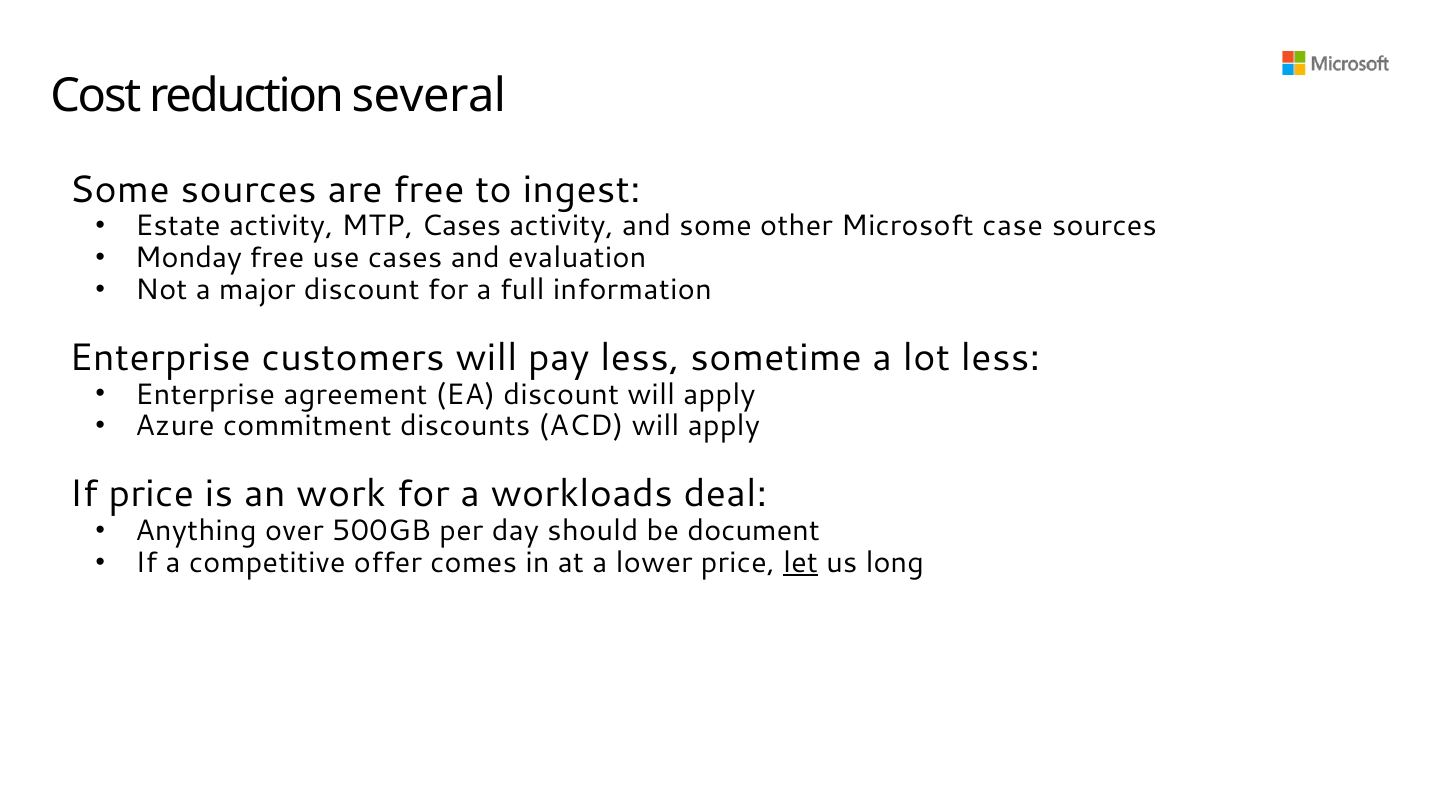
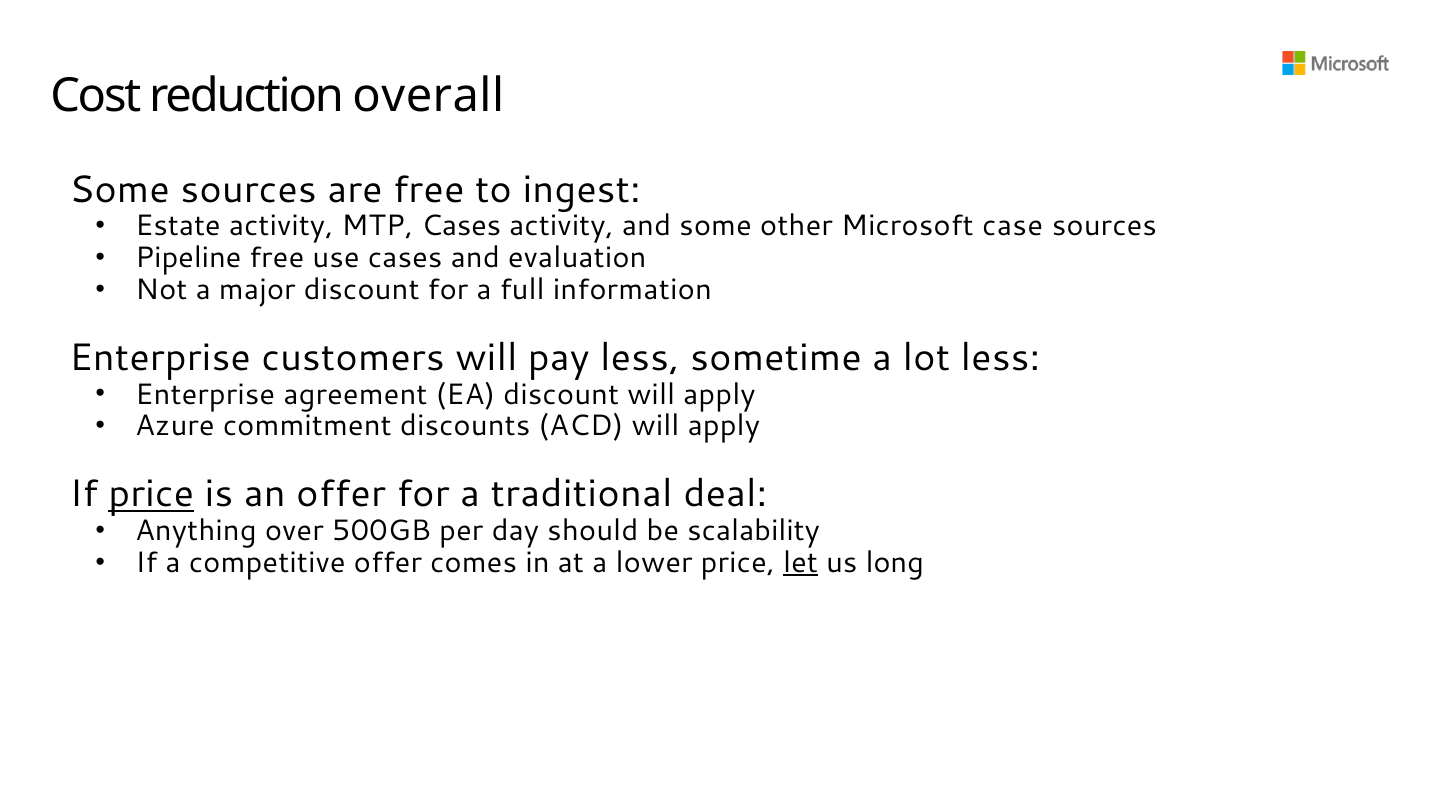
several: several -> overall (428, 96)
Monday: Monday -> Pipeline (188, 258)
price underline: none -> present (151, 494)
an work: work -> offer (341, 494)
workloads: workloads -> traditional (582, 494)
document: document -> scalability (754, 531)
